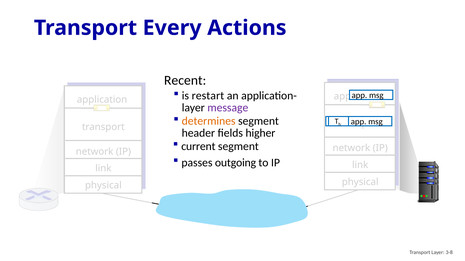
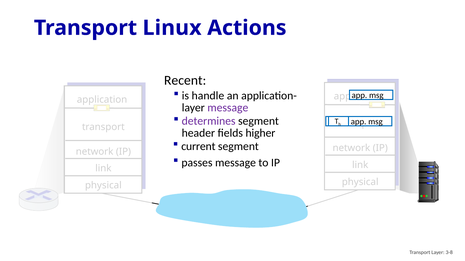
Every: Every -> Linux (172, 28)
restart: restart -> handle (208, 96)
determines colour: orange -> purple (209, 121)
passes outgoing: outgoing -> message (236, 163)
